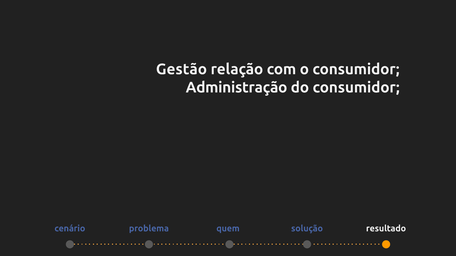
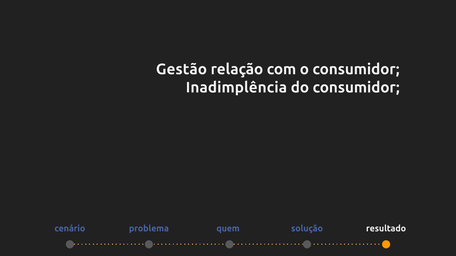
Administração: Administração -> Inadimplência (236, 88)
